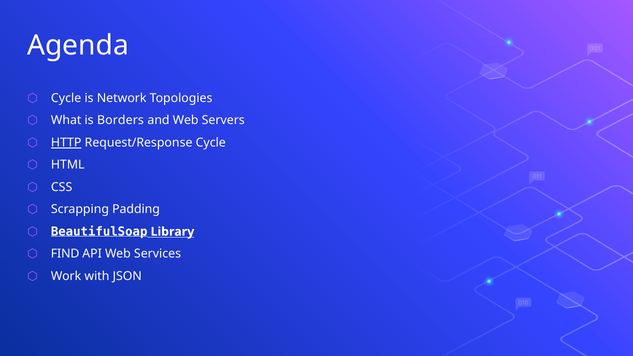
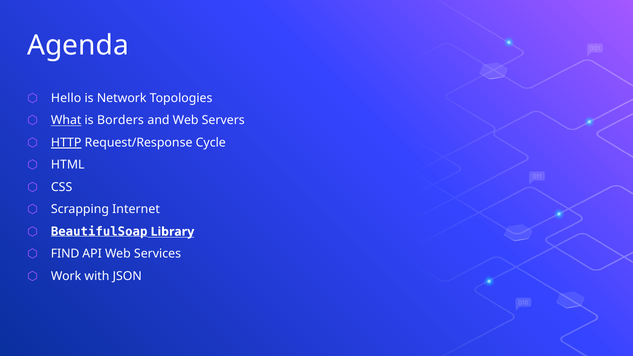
Cycle: Cycle -> Hello (66, 98)
What underline: none -> present (66, 120)
Padding: Padding -> Internet (136, 209)
